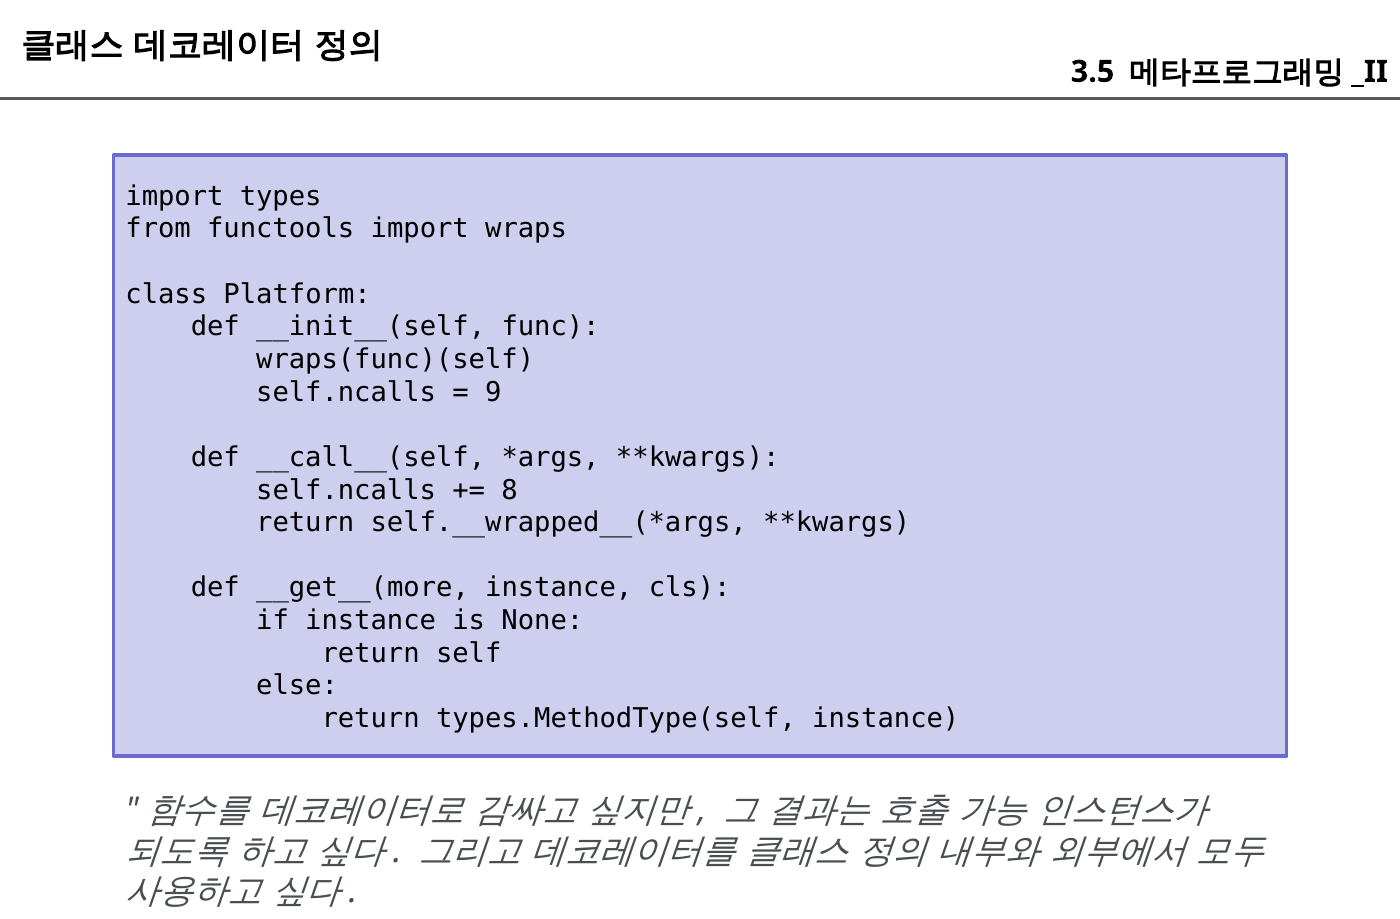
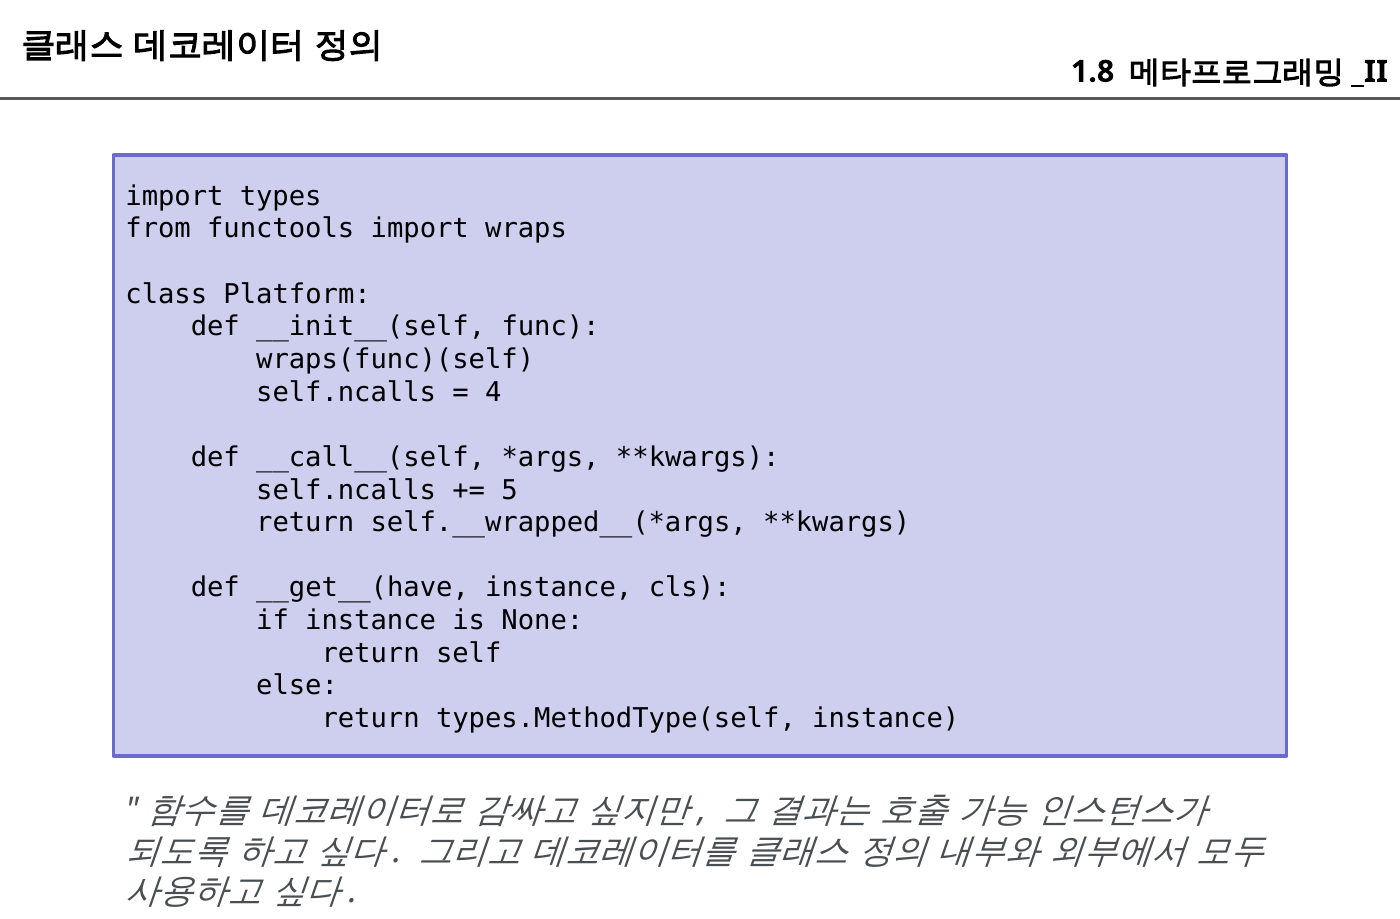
3.5: 3.5 -> 1.8 (1093, 72)
9: 9 -> 4 (493, 392)
8: 8 -> 5 (510, 490)
__get__(more: __get__(more -> __get__(have (363, 588)
